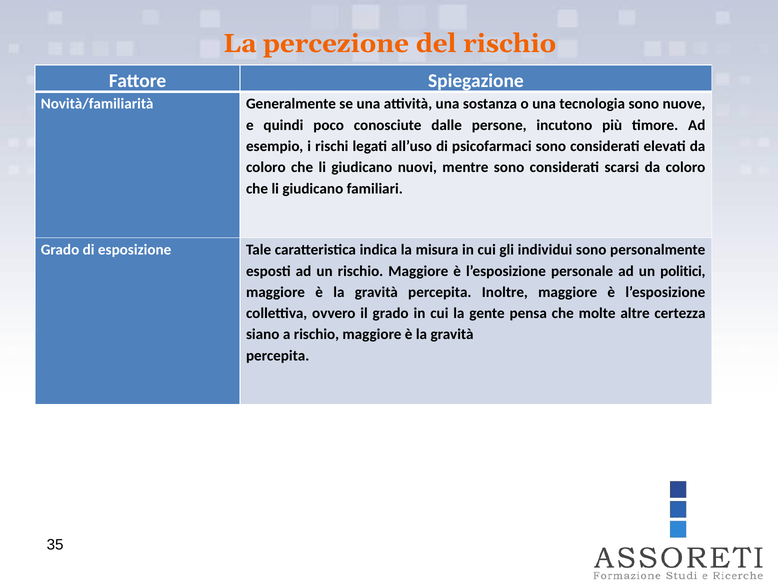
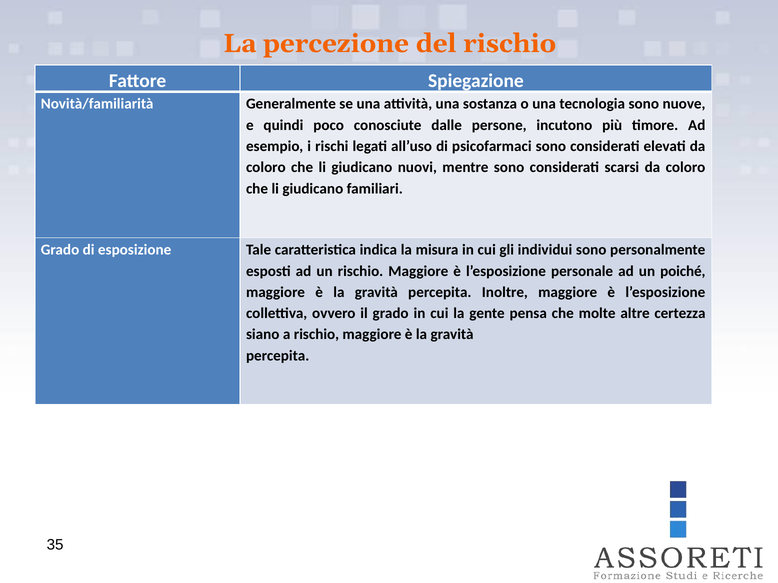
politici: politici -> poiché (683, 271)
